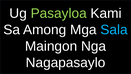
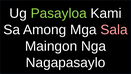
Sala colour: light blue -> pink (114, 30)
